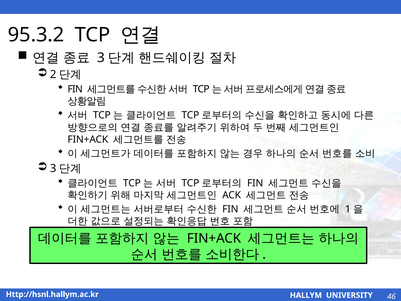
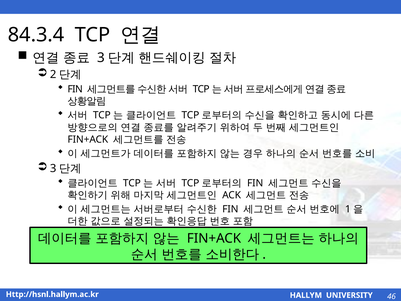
95.3.2: 95.3.2 -> 84.3.4 (36, 35)
